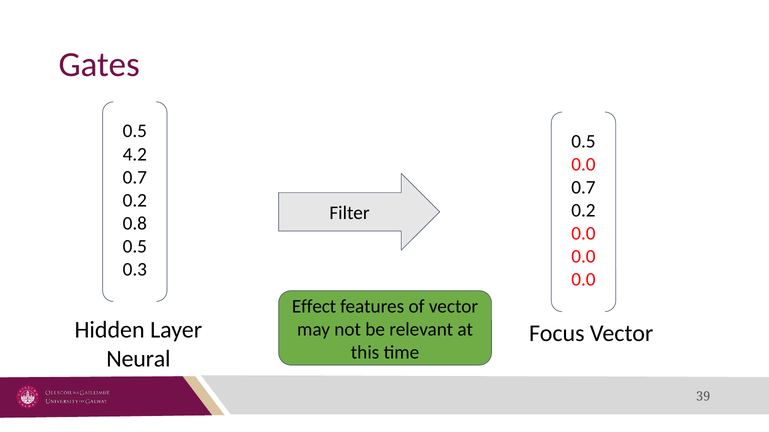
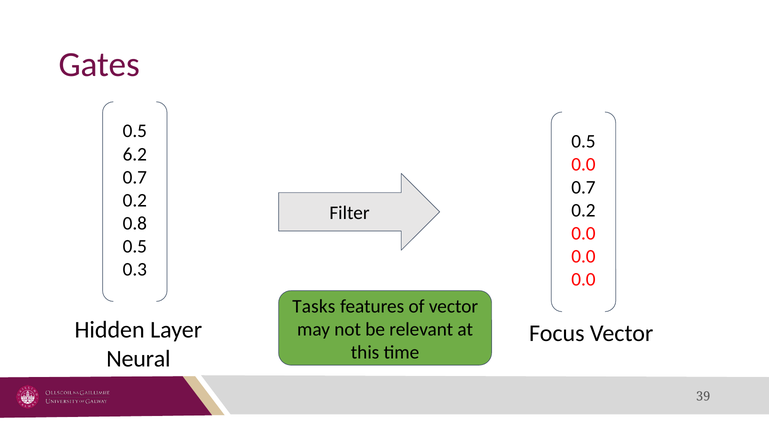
4.2: 4.2 -> 6.2 (135, 154)
Effect: Effect -> Tasks (314, 307)
